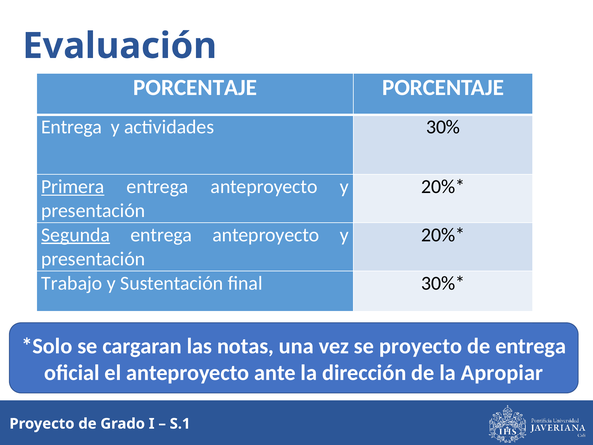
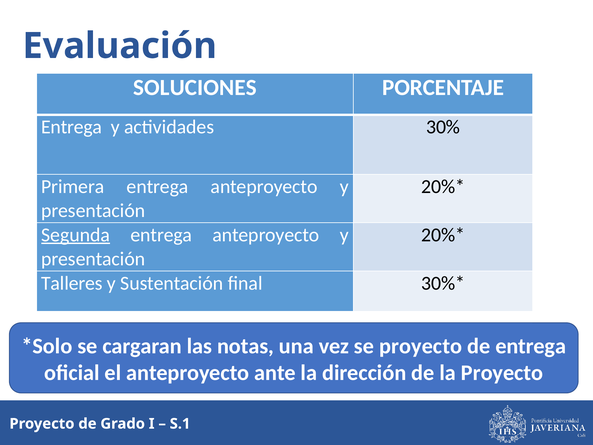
PORCENTAJE: PORCENTAJE -> SOLUCIONES (195, 88)
Primera underline: present -> none (73, 187)
Trabajo: Trabajo -> Talleres (72, 283)
la Apropiar: Apropiar -> Proyecto (502, 373)
